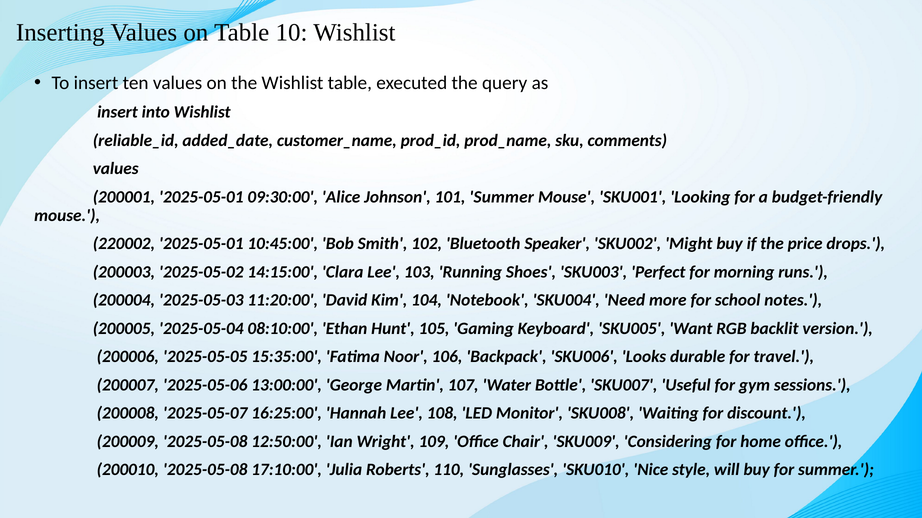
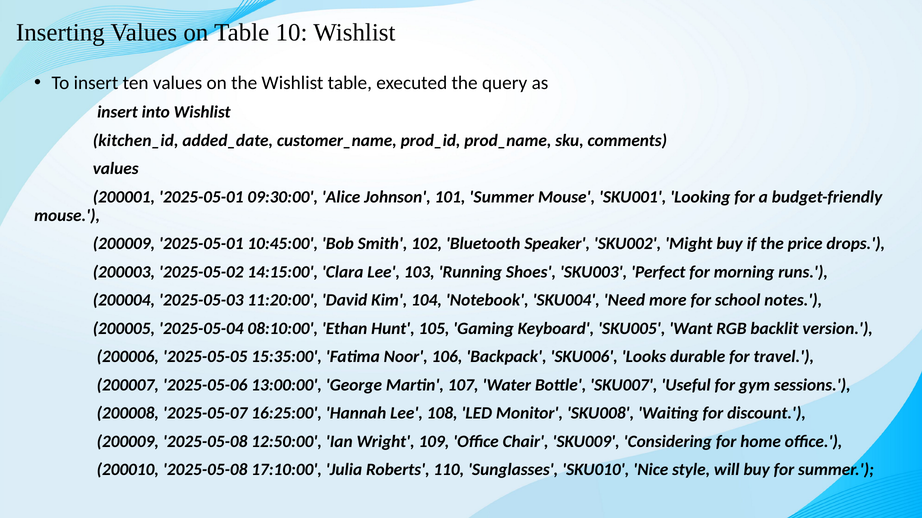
reliable_id: reliable_id -> kitchen_id (136, 140)
220002: 220002 -> 200009 (124, 244)
